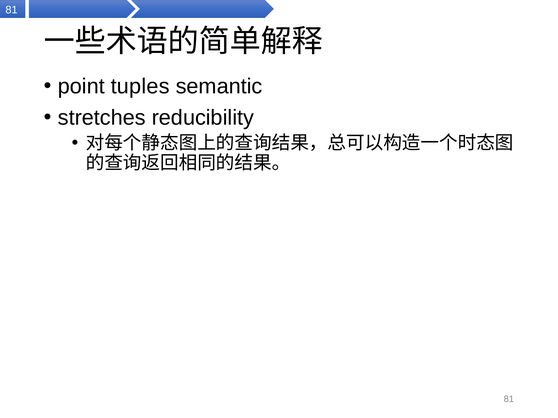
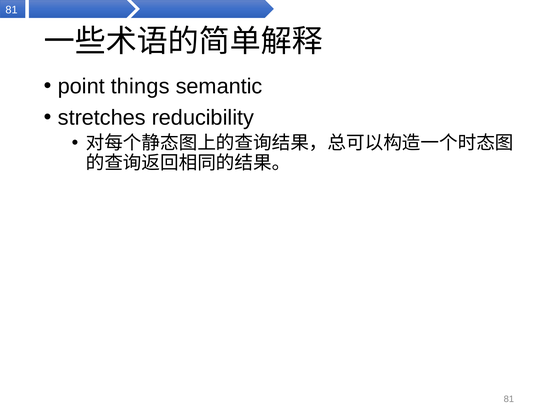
tuples: tuples -> things (140, 86)
